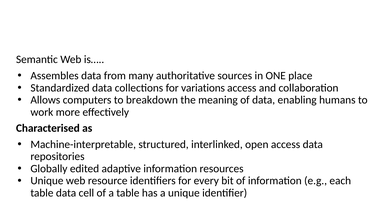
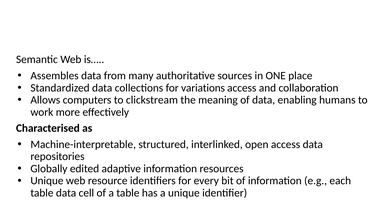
breakdown: breakdown -> clickstream (152, 100)
